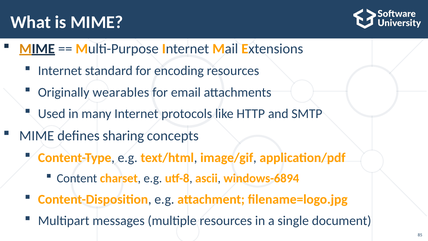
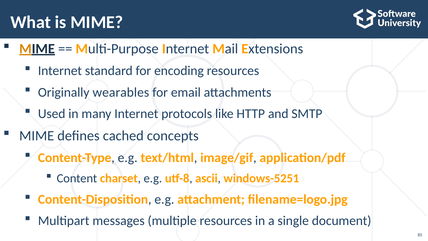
sharing: sharing -> cached (123, 136)
windows-6894: windows-6894 -> windows-5251 (261, 178)
